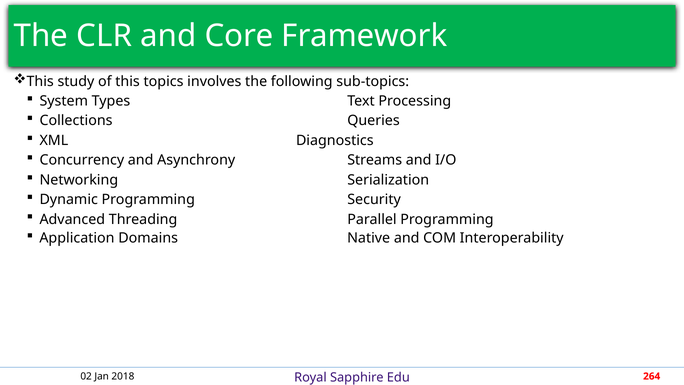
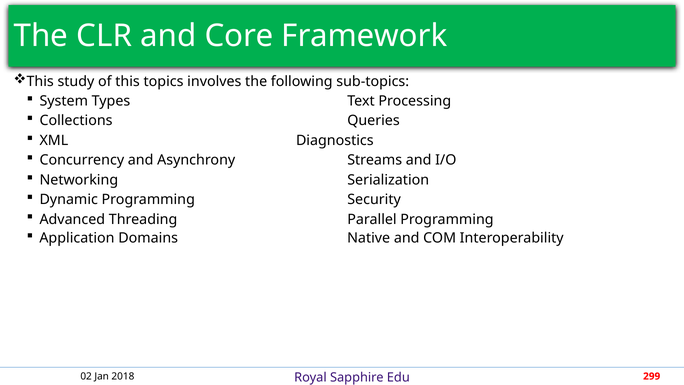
264: 264 -> 299 (652, 376)
